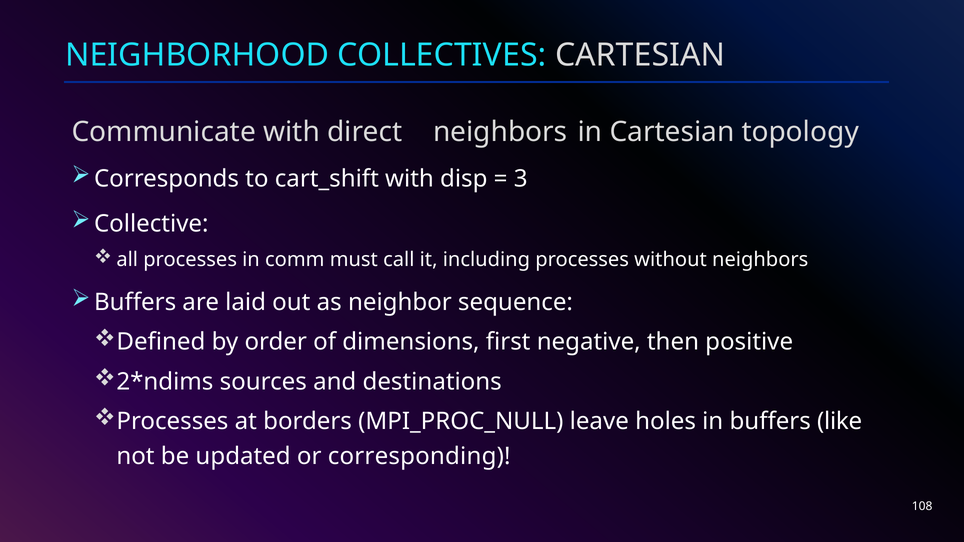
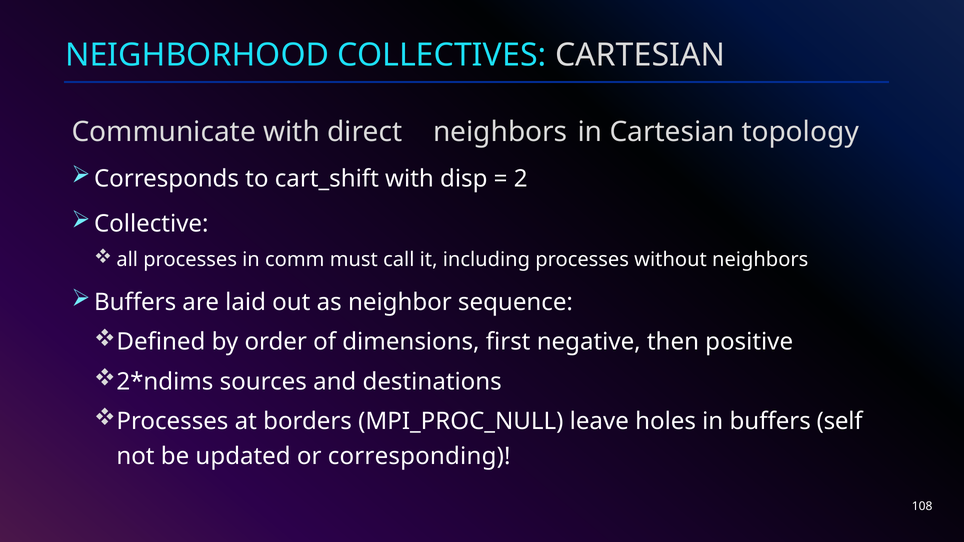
3: 3 -> 2 (521, 179)
like: like -> self (840, 422)
